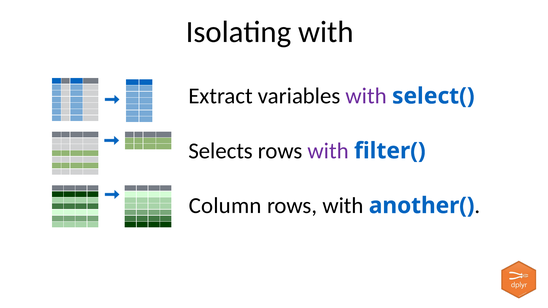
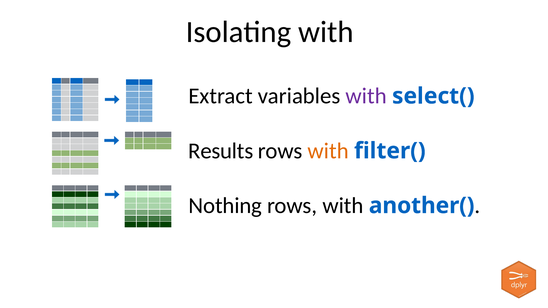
Selects: Selects -> Results (221, 151)
with colour: purple -> orange (328, 151)
Column: Column -> Nothing (225, 206)
